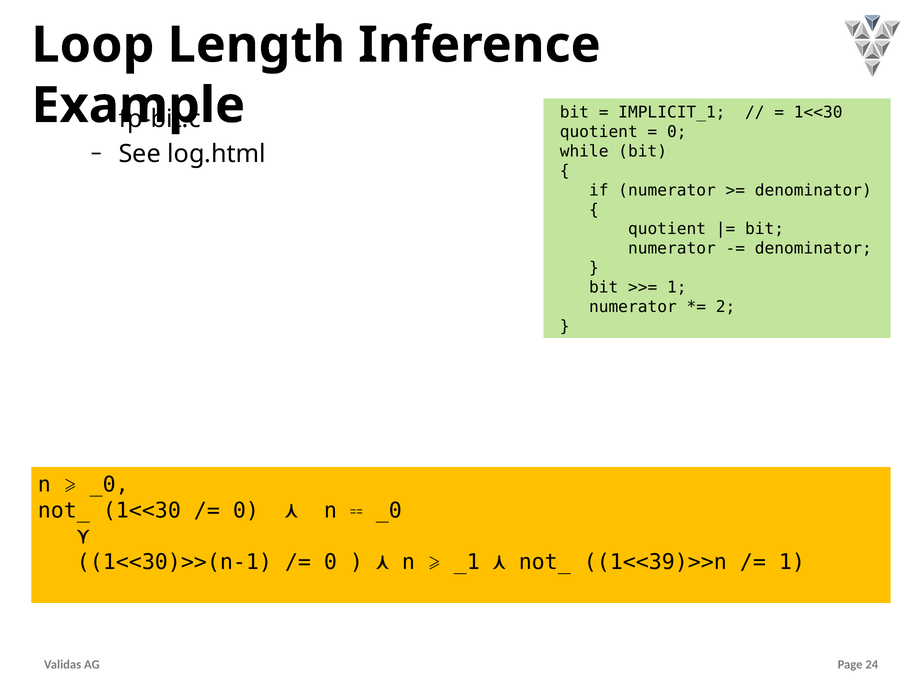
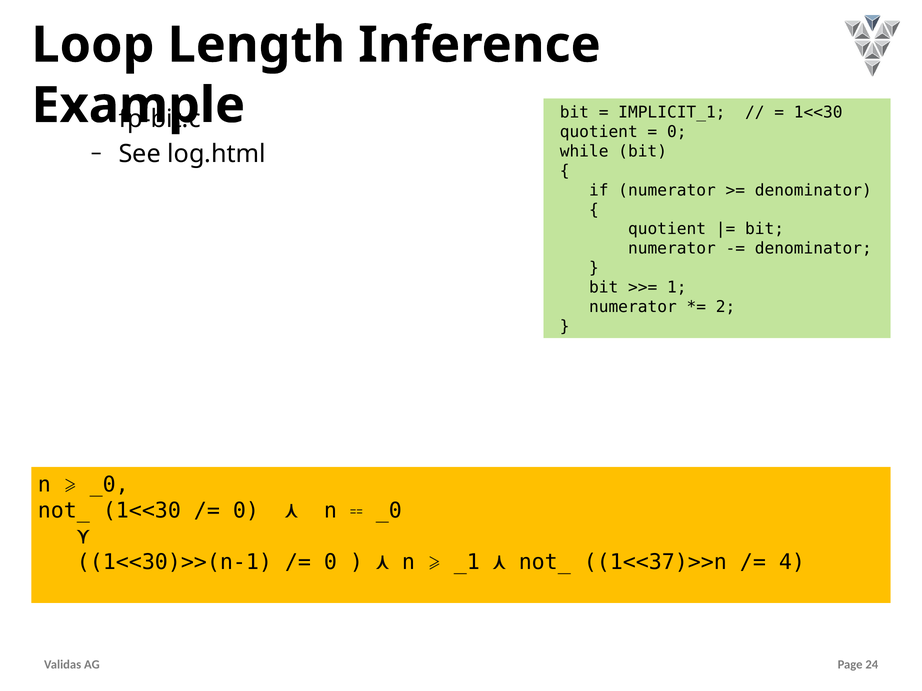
1<<39)>>n: 1<<39)>>n -> 1<<37)>>n (655, 563)
1: 1 -> 4 (792, 563)
